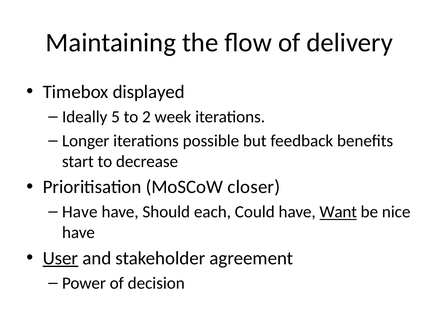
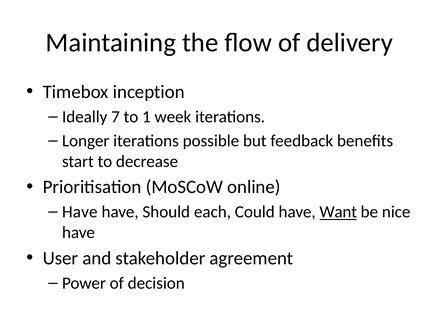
displayed: displayed -> inception (149, 92)
5: 5 -> 7 (116, 117)
2: 2 -> 1 (146, 117)
closer: closer -> online (254, 187)
User underline: present -> none (61, 258)
